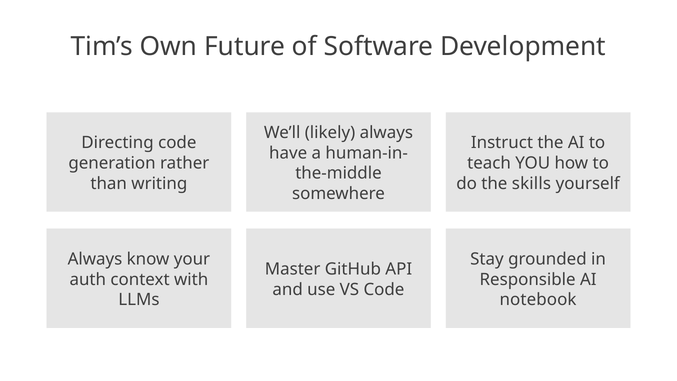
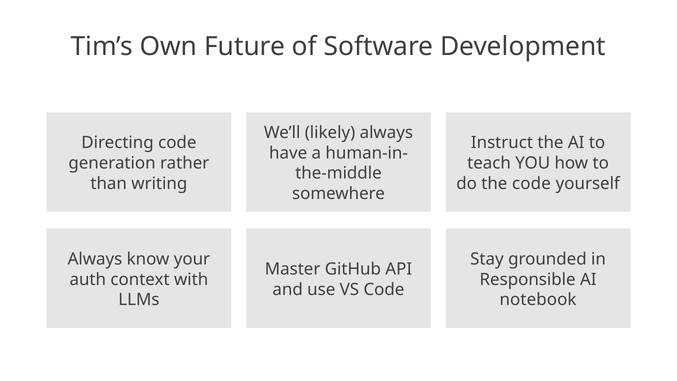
the skills: skills -> code (531, 183)
